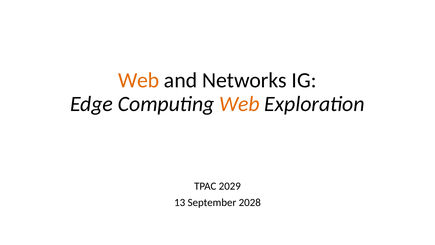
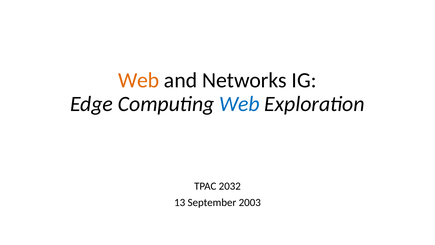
Web colour: orange -> blue (239, 104)
2029: 2029 -> 2032 (230, 186)
2028: 2028 -> 2003 (250, 202)
